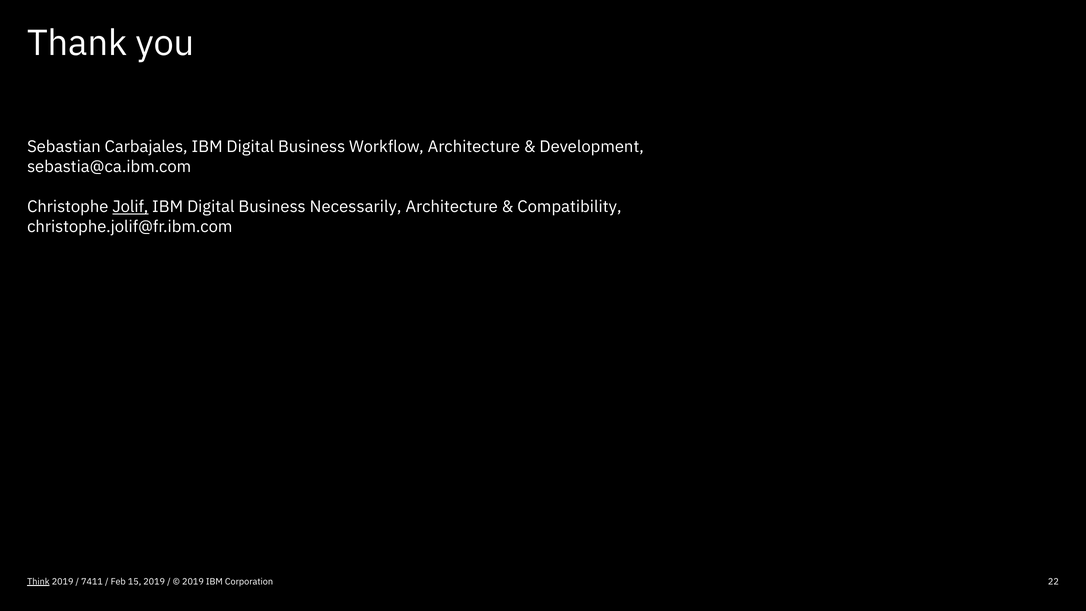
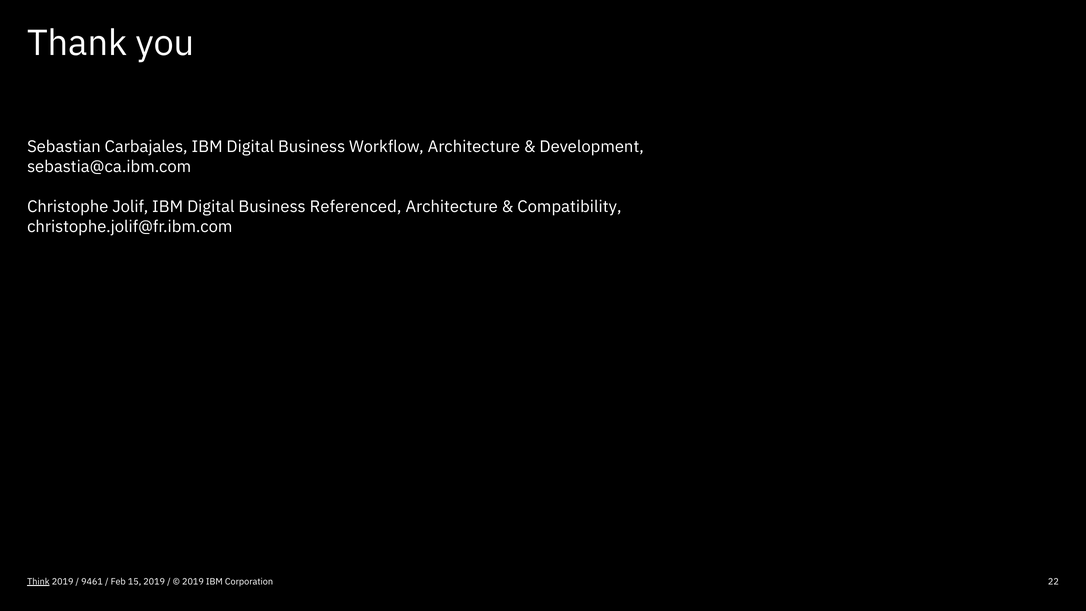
Jolif underline: present -> none (130, 207)
Necessarily: Necessarily -> Referenced (356, 207)
7411: 7411 -> 9461 (92, 582)
